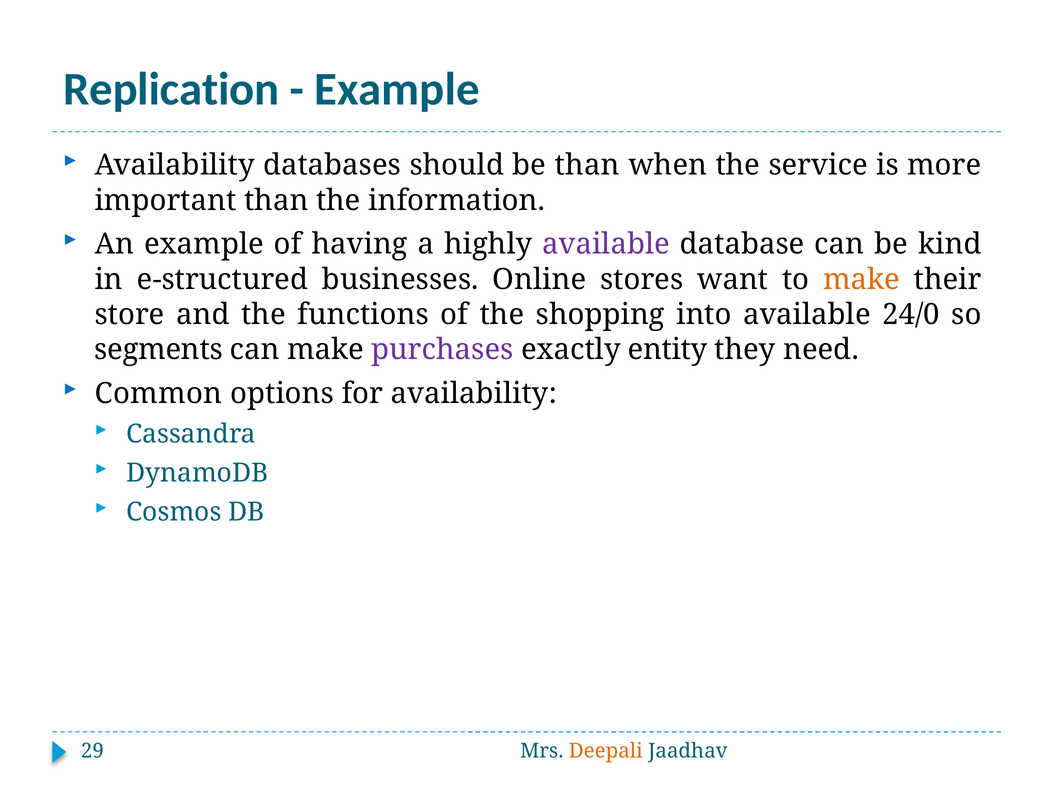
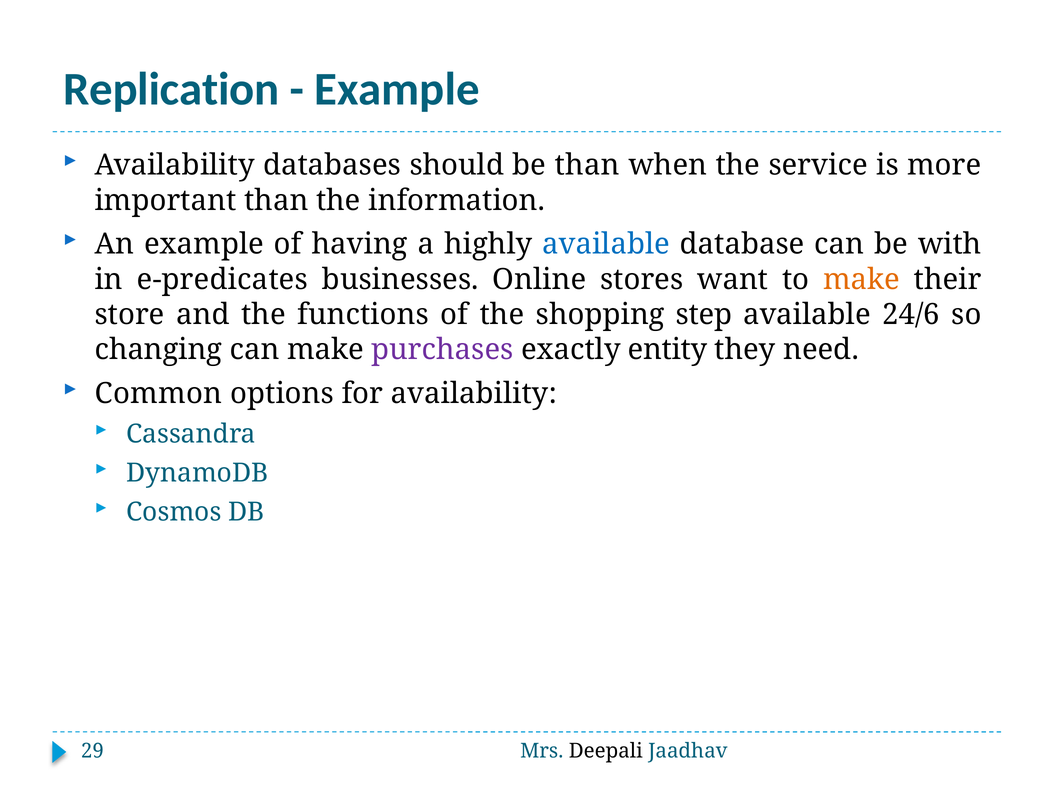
available colour: purple -> blue (606, 244)
kind: kind -> with (950, 244)
e-structured: e-structured -> e-predicates (222, 280)
into: into -> step (704, 315)
24/0: 24/0 -> 24/6 (911, 315)
segments: segments -> changing (158, 350)
Deepali colour: orange -> black (606, 752)
